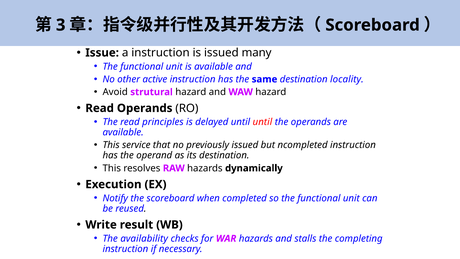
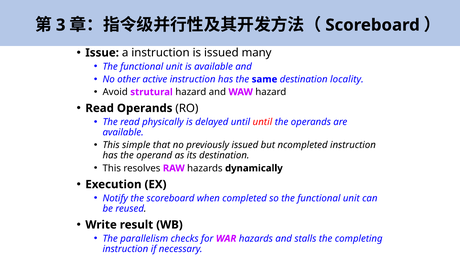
principles: principles -> physically (163, 122)
service: service -> simple (136, 145)
availability: availability -> parallelism (144, 238)
